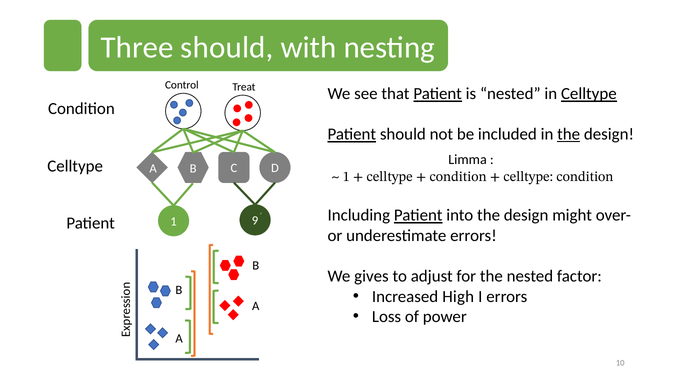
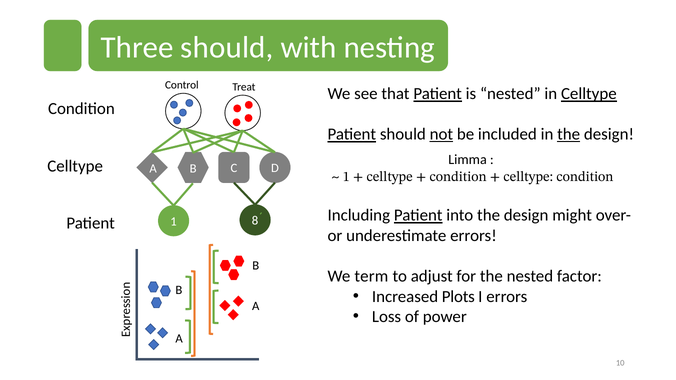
not underline: none -> present (441, 134)
9: 9 -> 8 (255, 221)
gives: gives -> term (371, 276)
High: High -> Plots (458, 297)
